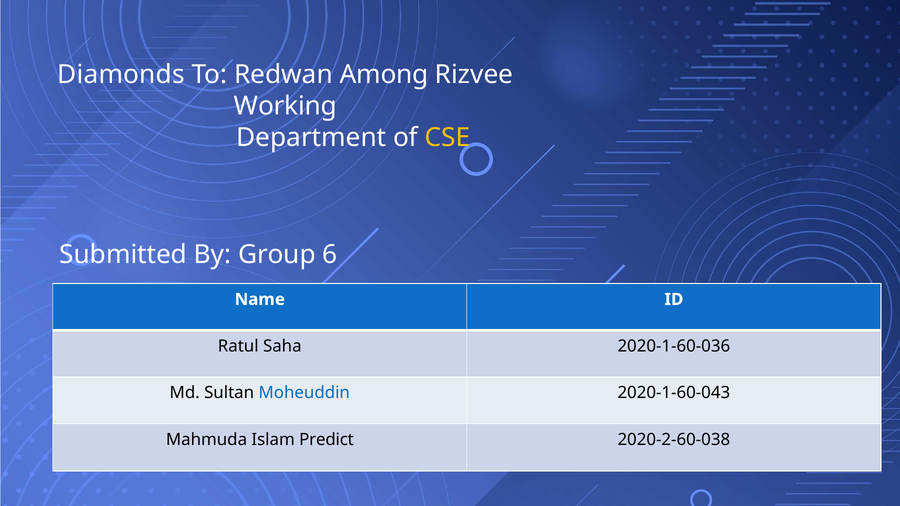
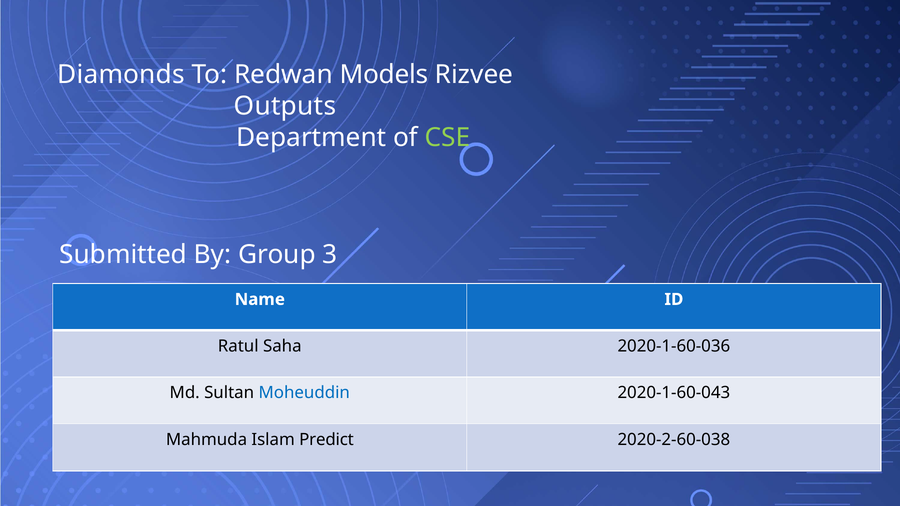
Among: Among -> Models (384, 75)
Working: Working -> Outputs (285, 106)
CSE colour: yellow -> light green (447, 138)
6: 6 -> 3 (330, 255)
